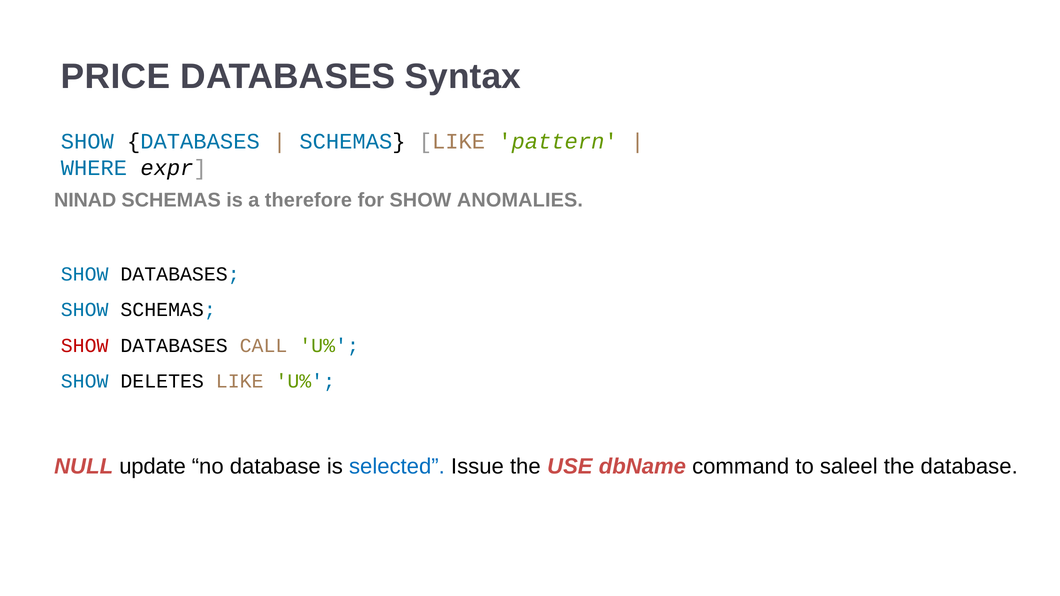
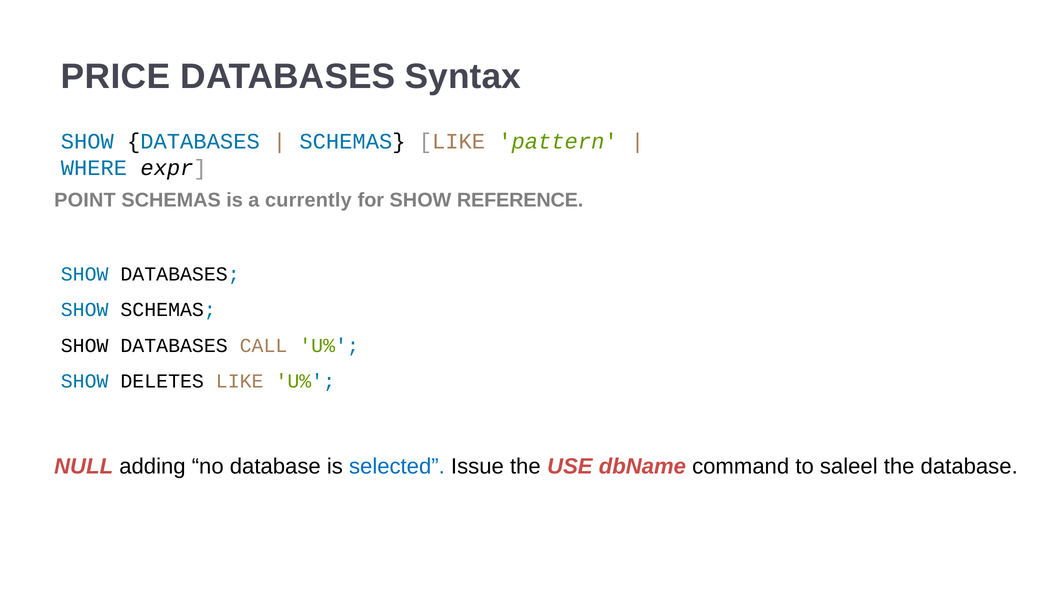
NINAD: NINAD -> POINT (85, 200)
therefore: therefore -> currently (308, 200)
ANOMALIES: ANOMALIES -> REFERENCE (520, 200)
SHOW colour: red -> black (85, 346)
update: update -> adding (152, 467)
